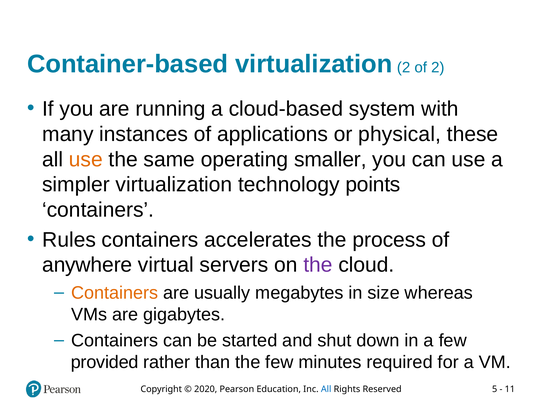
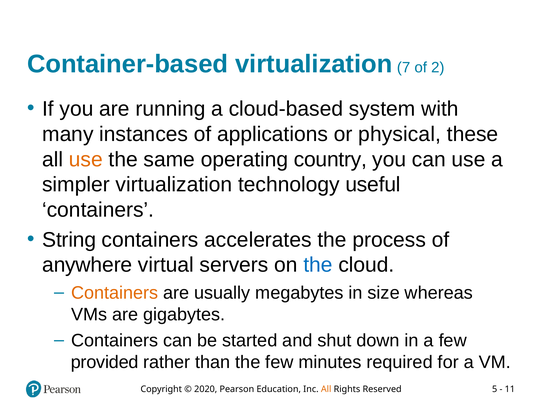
virtualization 2: 2 -> 7 (404, 68)
smaller: smaller -> country (330, 159)
points: points -> useful (373, 185)
Rules: Rules -> String (69, 240)
the colour: purple -> blue (318, 265)
All colour: blue -> orange (326, 389)
